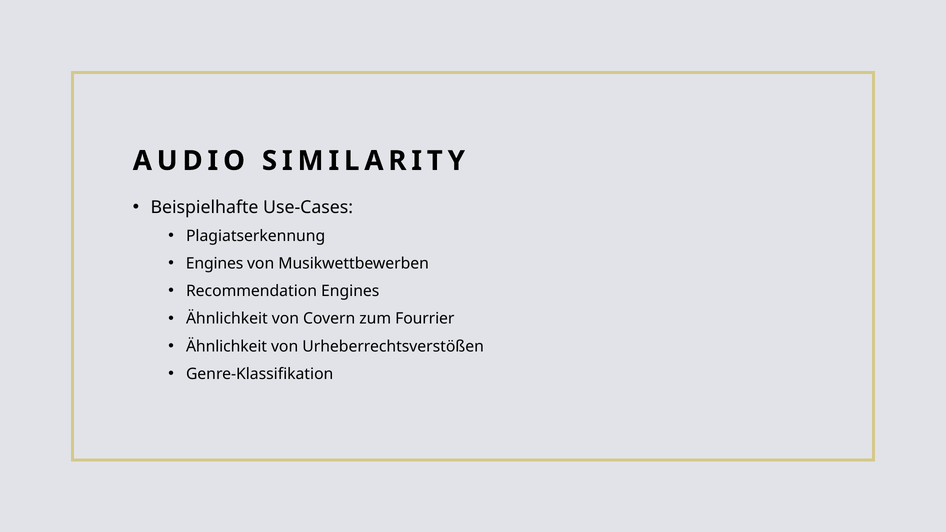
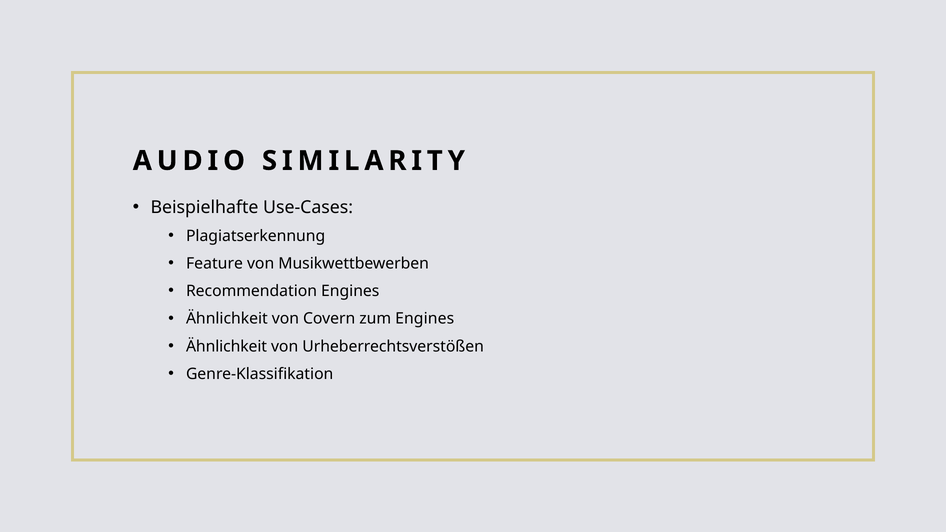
Engines: Engines -> Feature (214, 264)
zum Fourrier: Fourrier -> Engines (425, 319)
